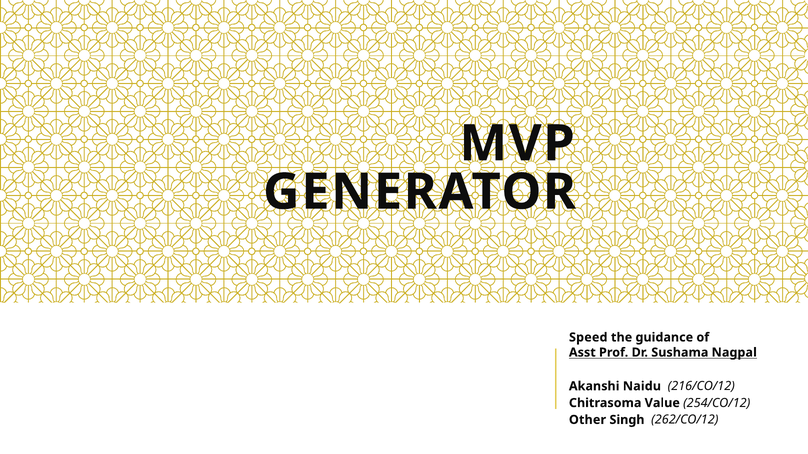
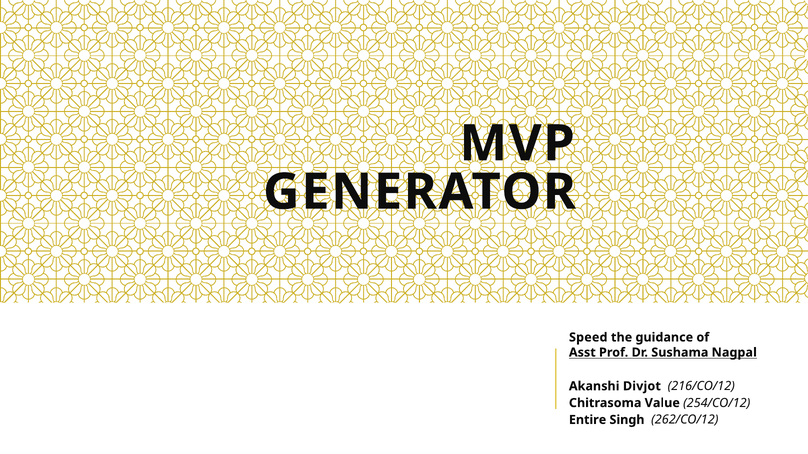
Naidu: Naidu -> Divjot (642, 387)
Other: Other -> Entire (588, 420)
